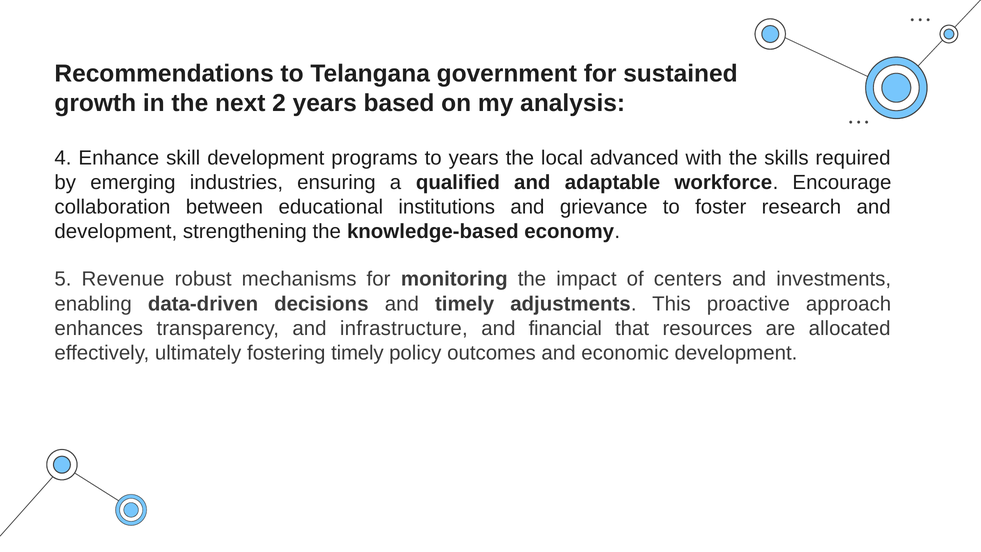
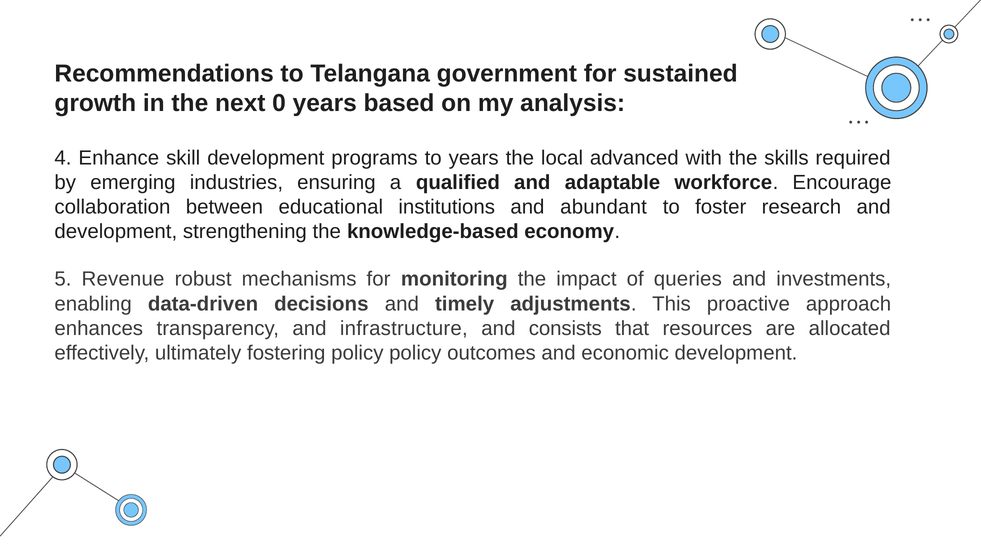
2: 2 -> 0 (279, 103)
grievance: grievance -> abundant (604, 207)
centers: centers -> queries (688, 279)
financial: financial -> consists (565, 328)
fostering timely: timely -> policy (357, 353)
